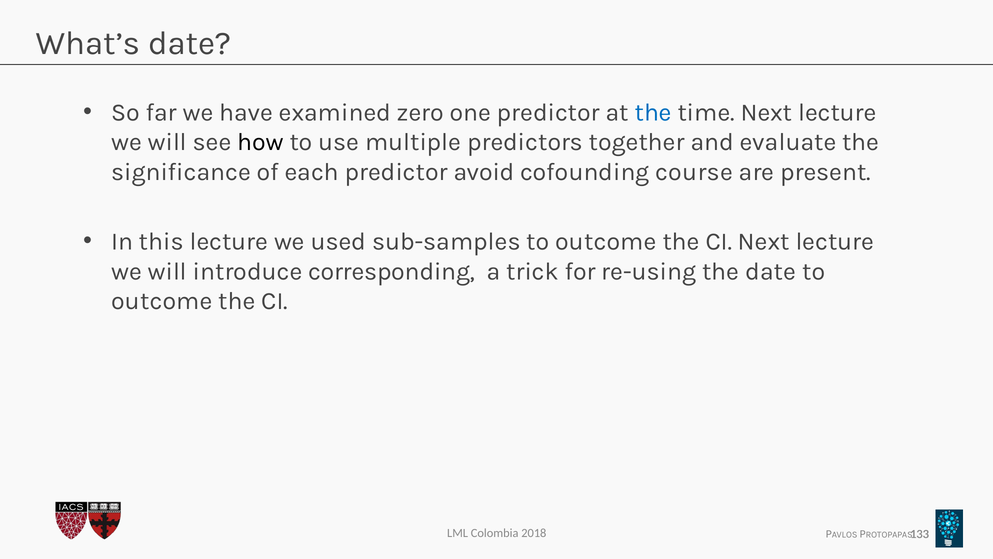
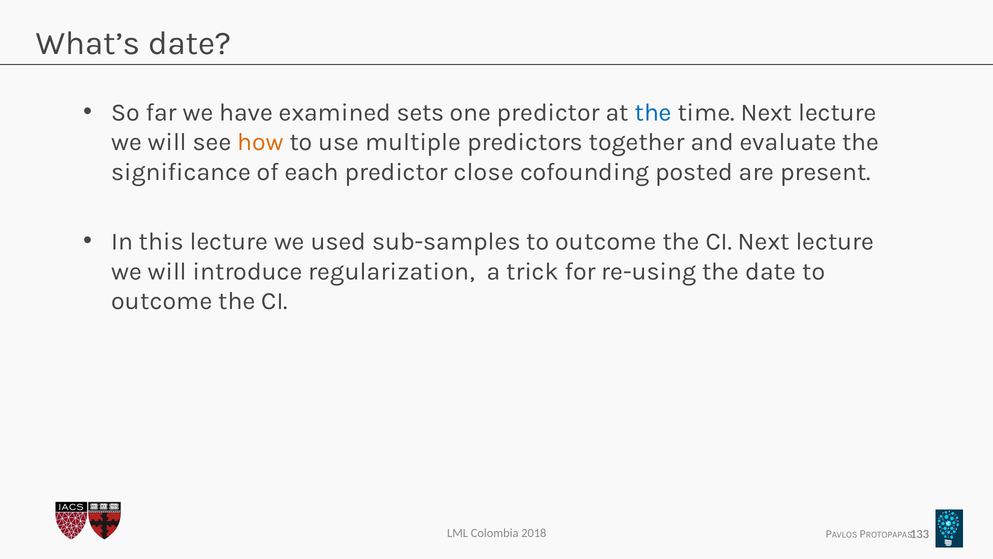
zero: zero -> sets (420, 112)
how colour: black -> orange (261, 142)
avoid: avoid -> close (484, 172)
course: course -> posted (694, 172)
corresponding: corresponding -> regularization (391, 271)
